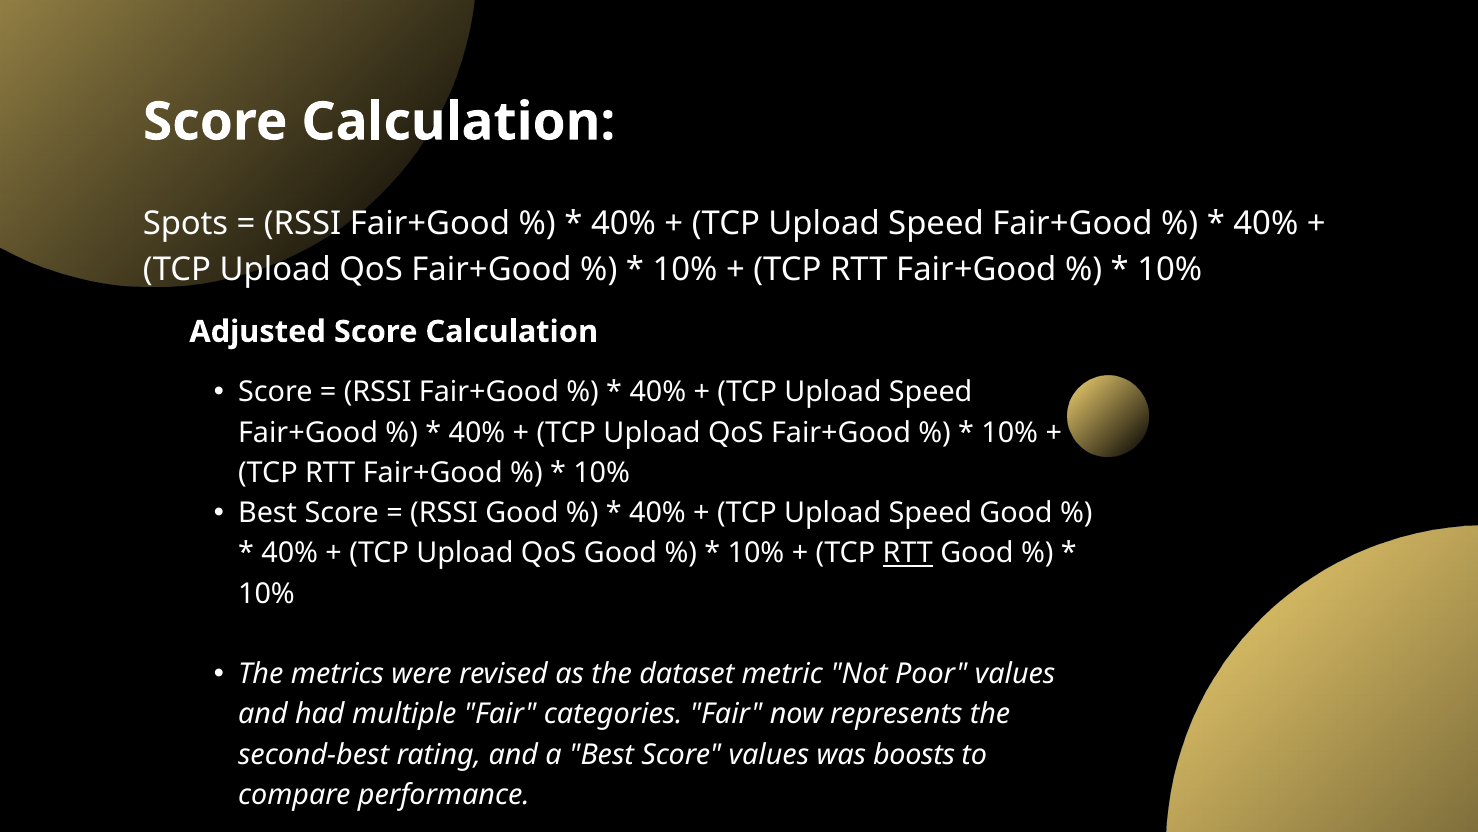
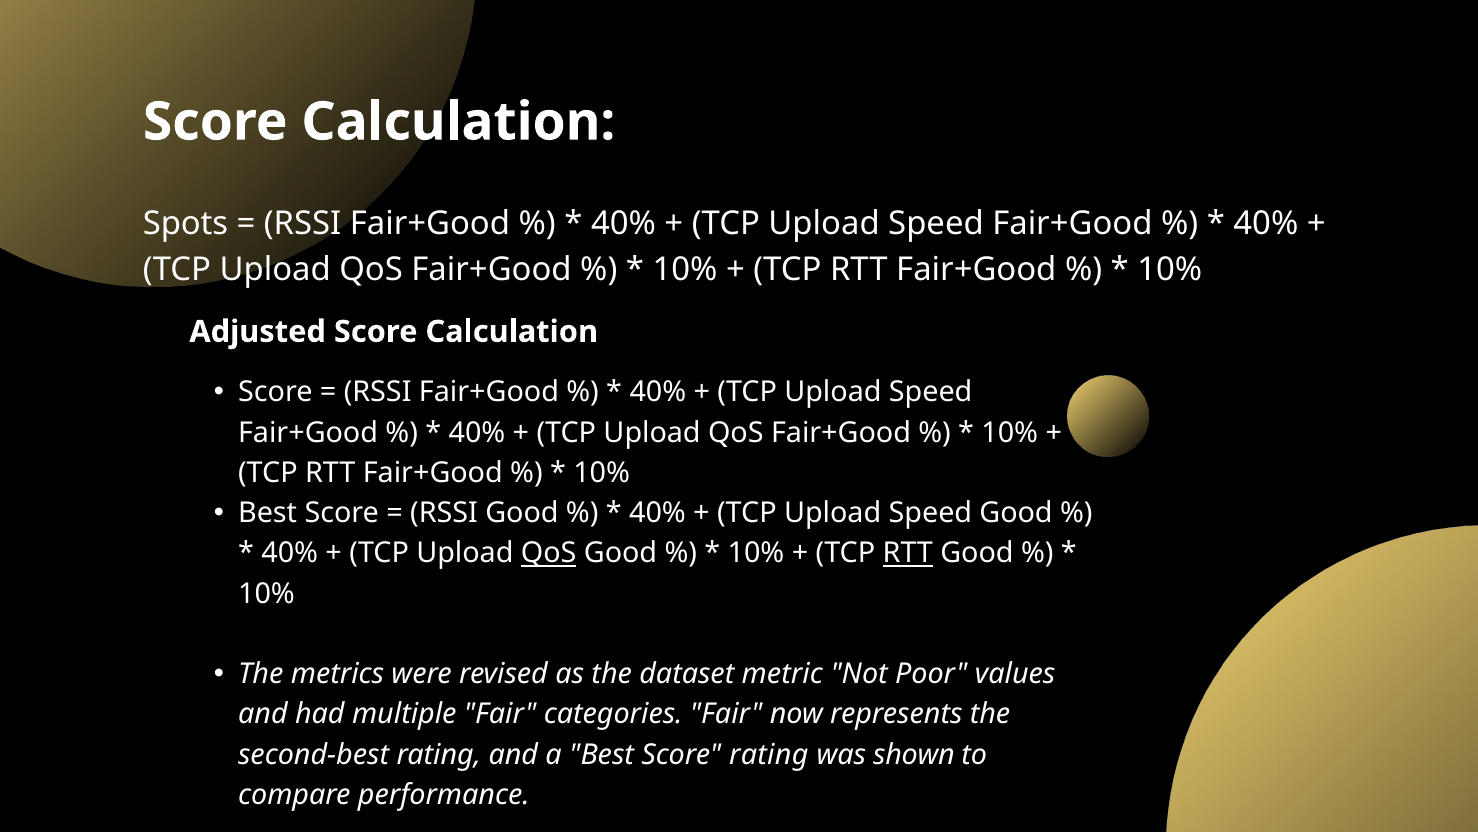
QoS underline: none -> present (549, 553)
Score values: values -> rating (769, 754)
boosts: boosts -> shown (914, 754)
